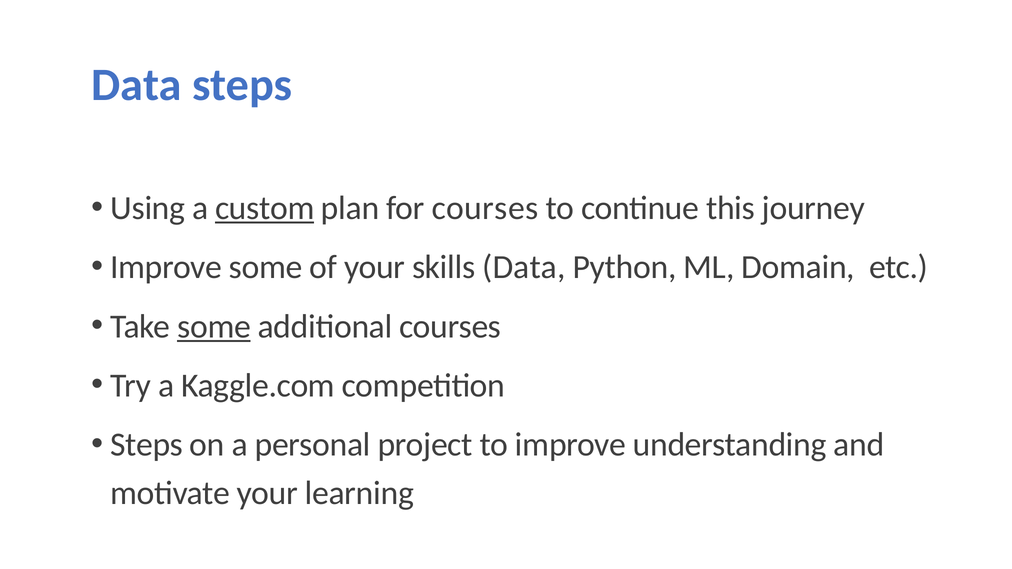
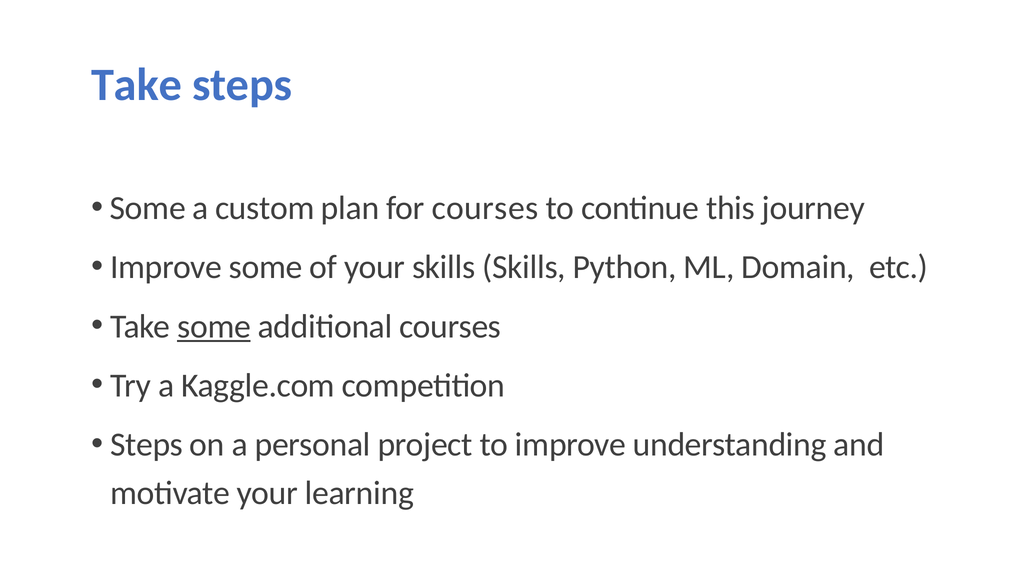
Data: Data -> Take (137, 85)
Using: Using -> Some (148, 208)
custom underline: present -> none (265, 208)
skills Data: Data -> Skills (524, 267)
